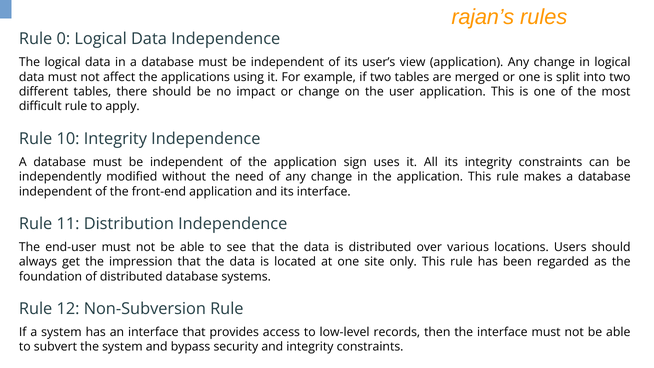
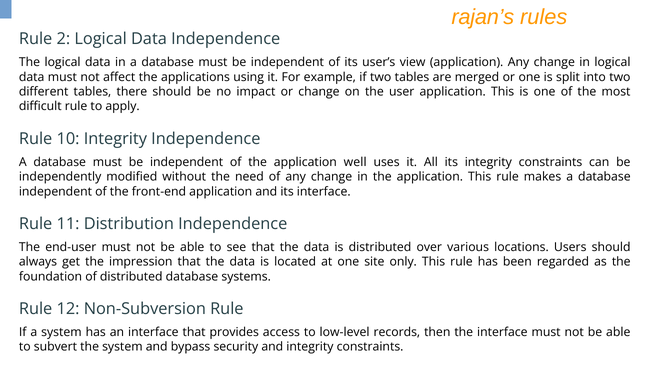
0: 0 -> 2 (63, 39)
sign: sign -> well (355, 162)
